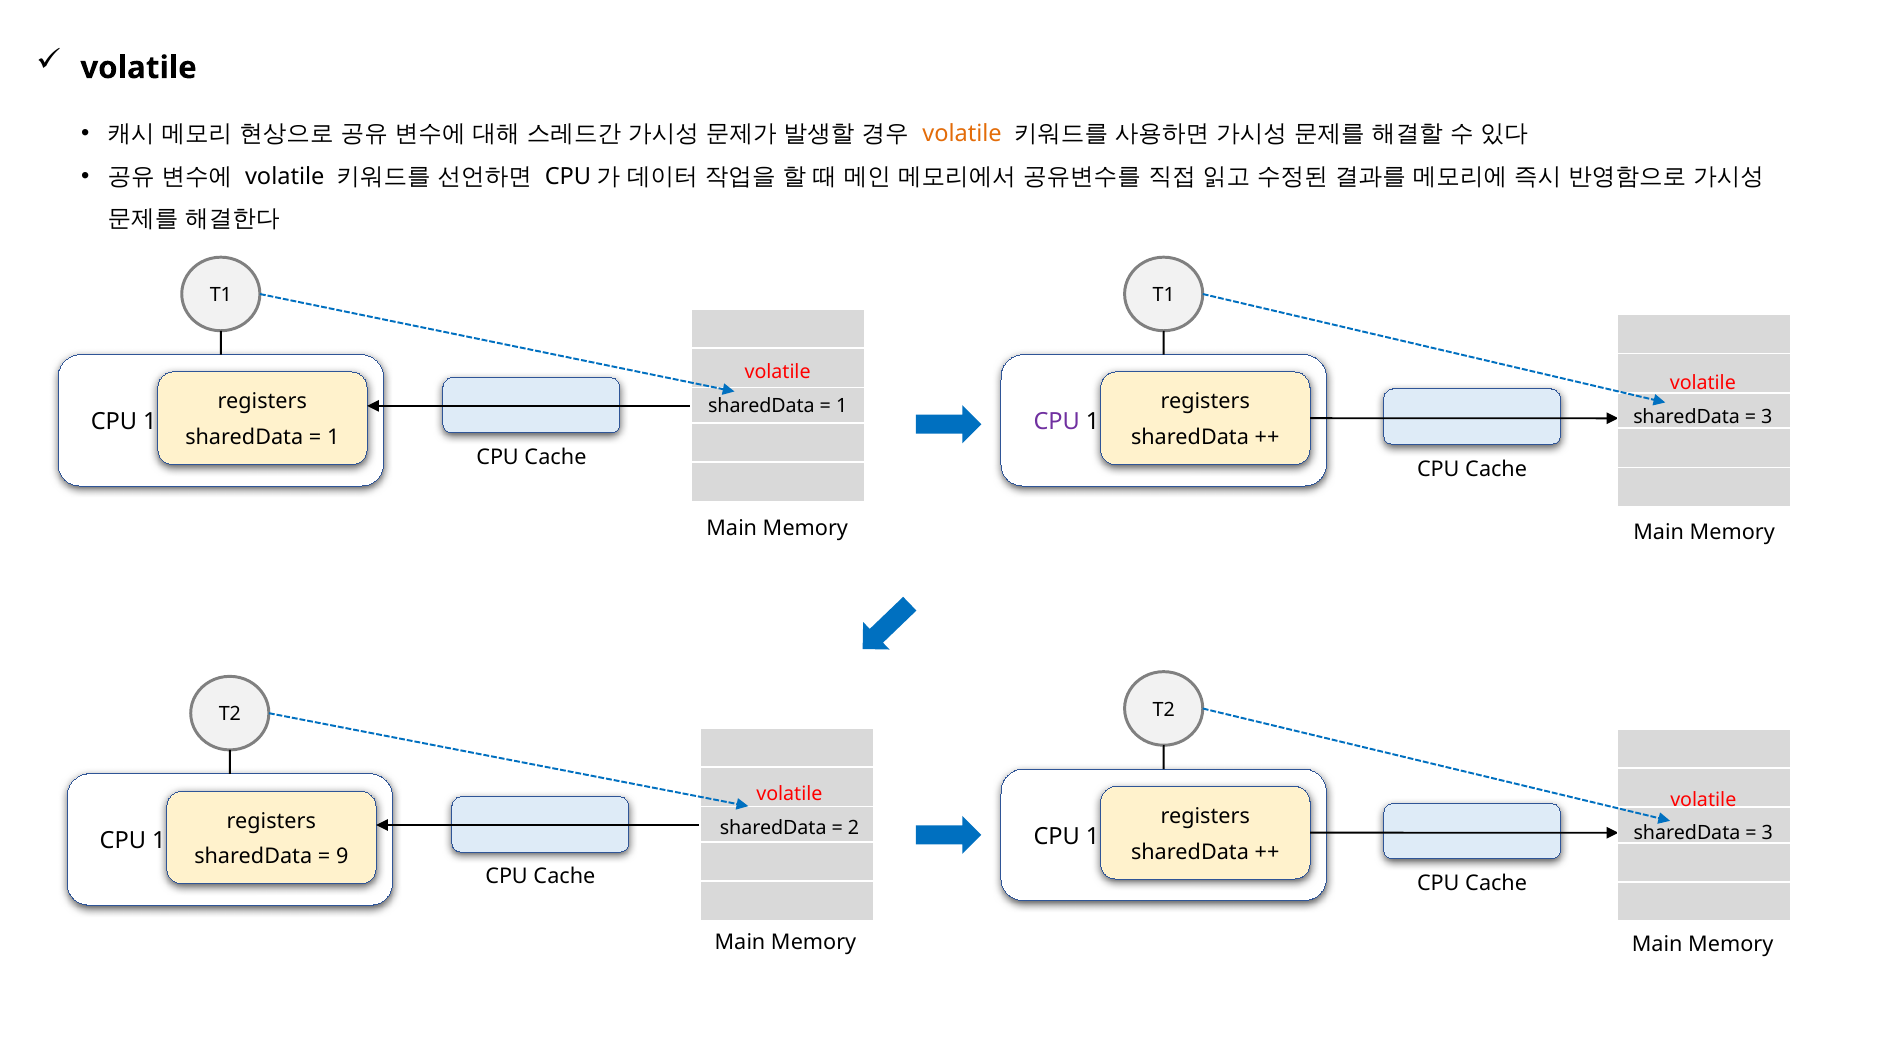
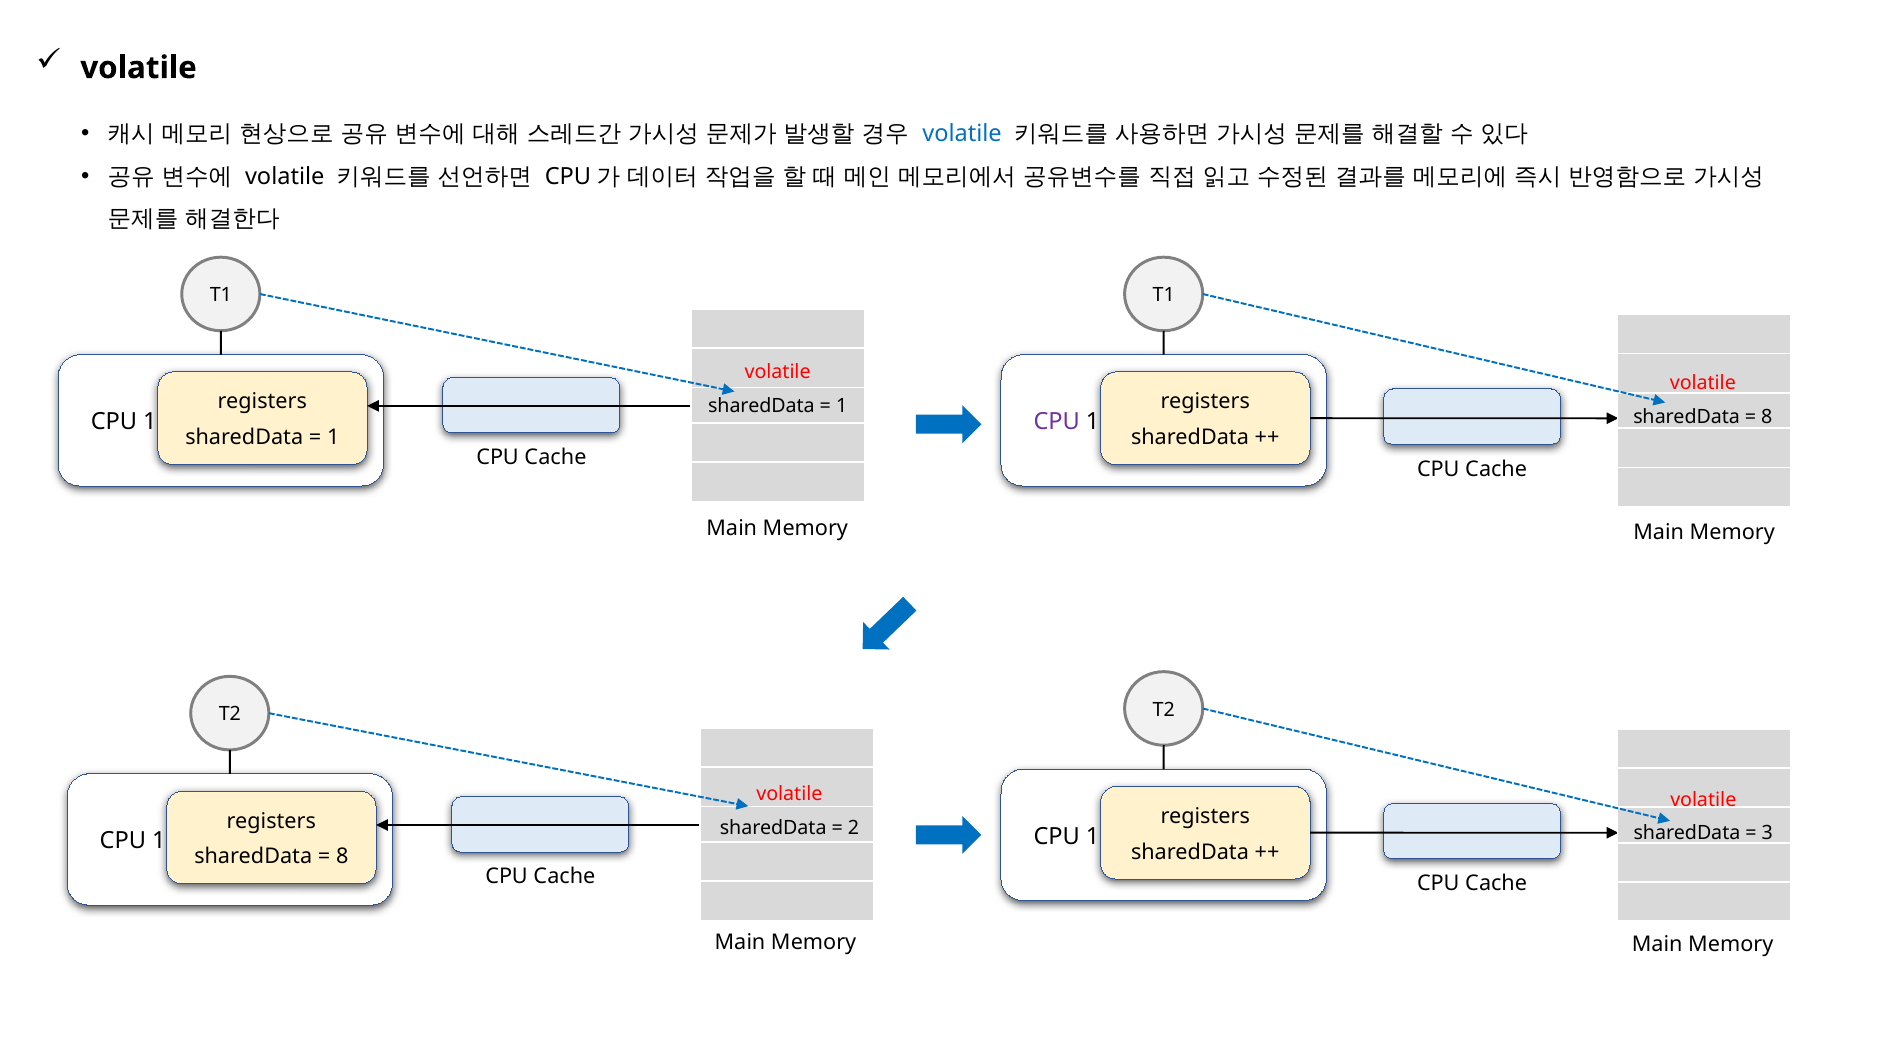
volatile colour: orange -> blue (962, 134)
3: 3 -> 8 (1767, 417)
9: 9 -> 8 (342, 857)
